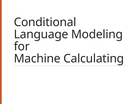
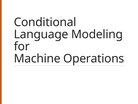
Calculating: Calculating -> Operations (94, 58)
